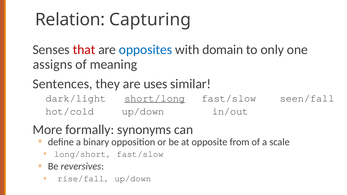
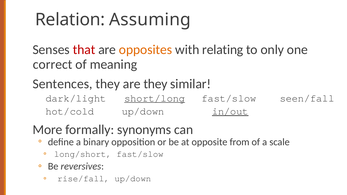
Capturing: Capturing -> Assuming (150, 20)
opposites colour: blue -> orange (146, 50)
domain: domain -> relating (223, 50)
assigns: assigns -> correct (53, 64)
are uses: uses -> they (156, 84)
in/out underline: none -> present (230, 111)
